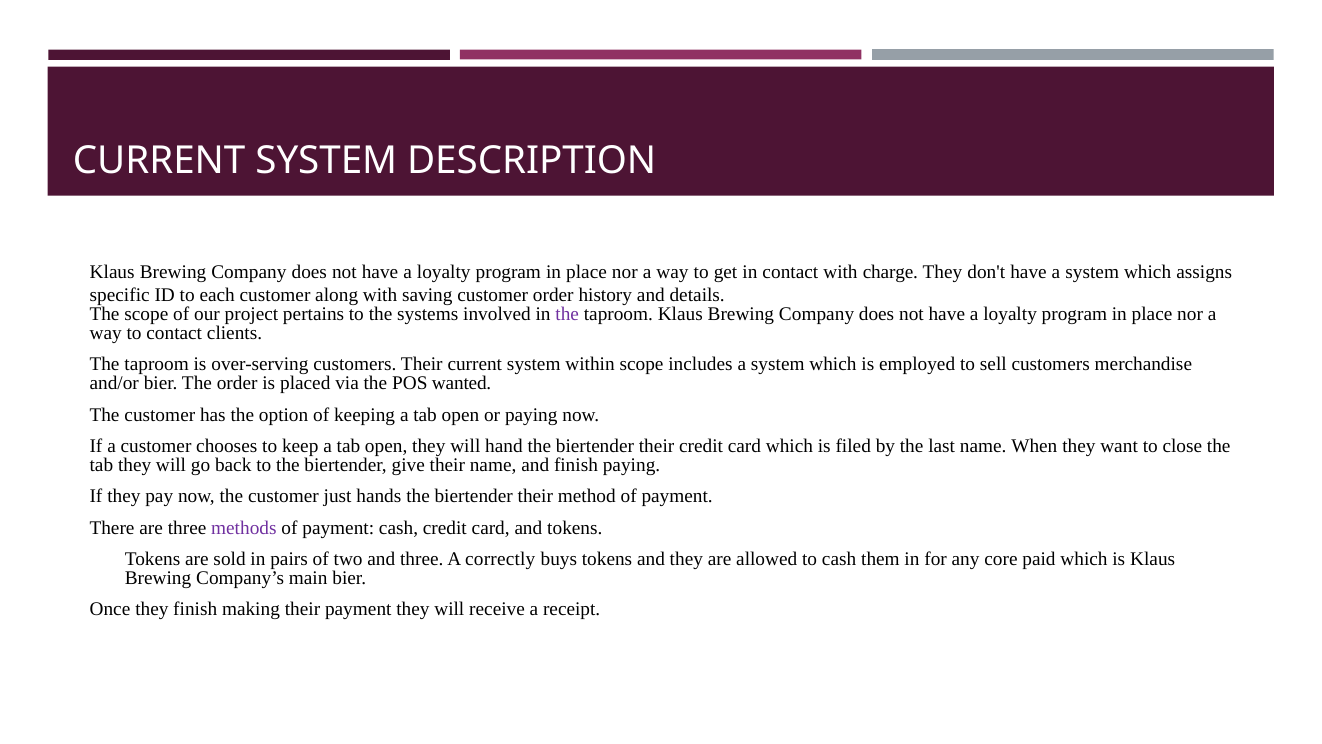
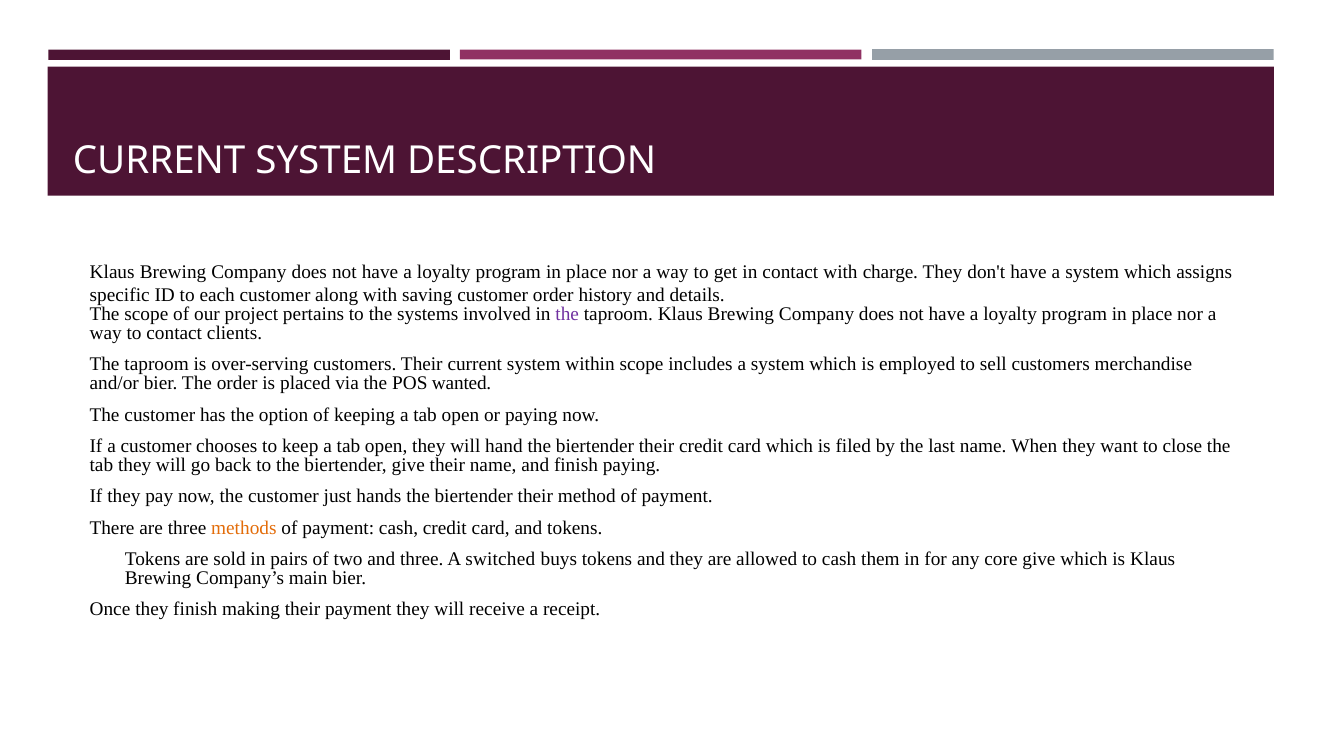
methods colour: purple -> orange (244, 528)
correctly: correctly -> switched (500, 559)
core paid: paid -> give (1039, 559)
